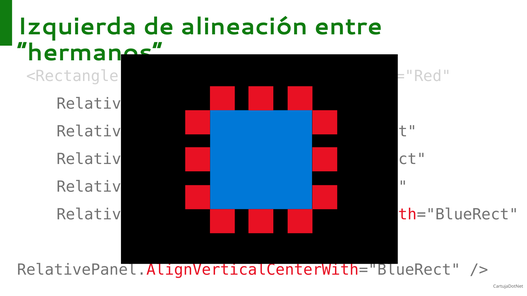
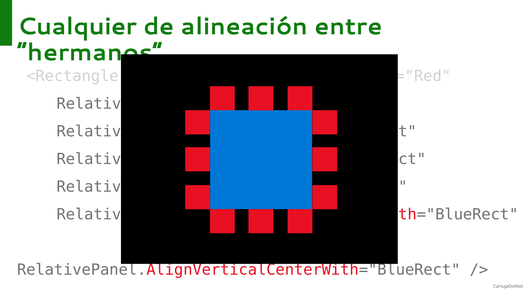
Izquierda: Izquierda -> Cualquier (77, 27)
